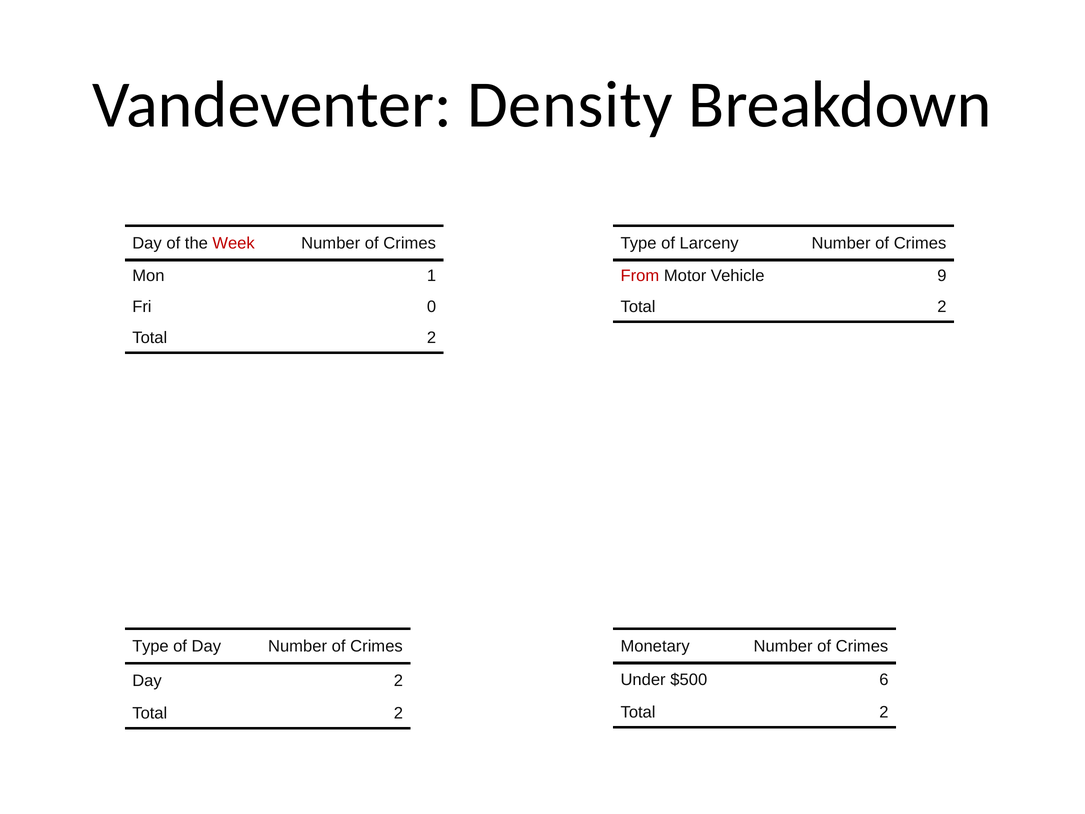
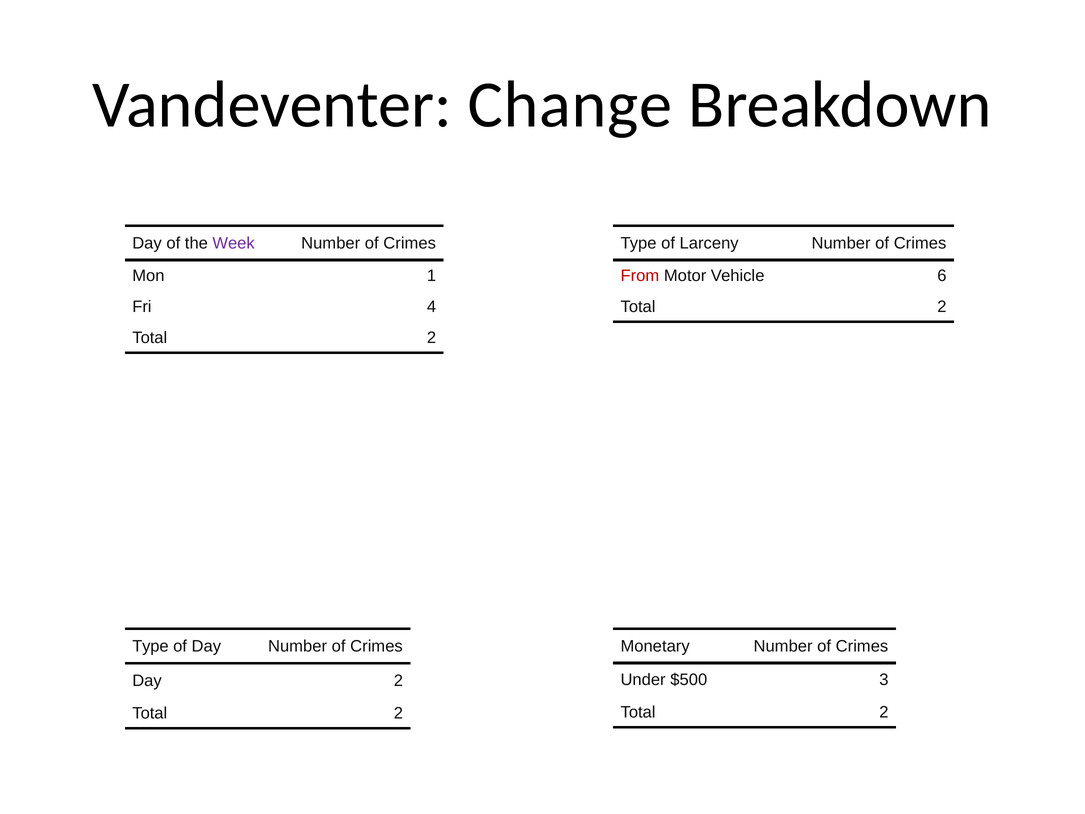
Density: Density -> Change (570, 105)
Week colour: red -> purple (234, 243)
9: 9 -> 6 (942, 276)
0: 0 -> 4 (432, 307)
6: 6 -> 3 (884, 680)
